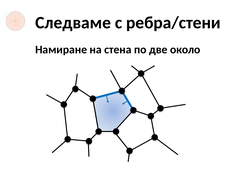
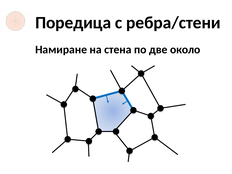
Следваме: Следваме -> Поредица (73, 23)
